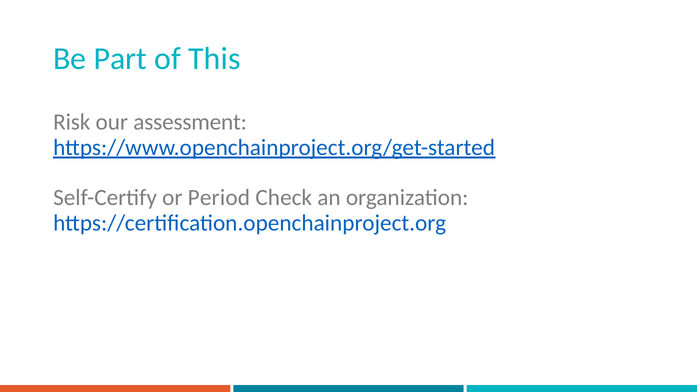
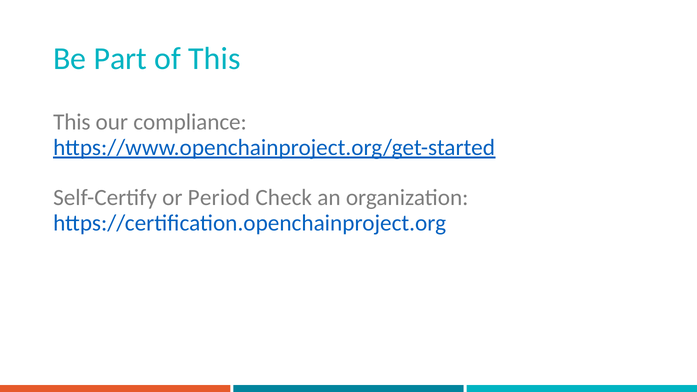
Risk: Risk -> This (72, 122)
assessment: assessment -> compliance (190, 122)
